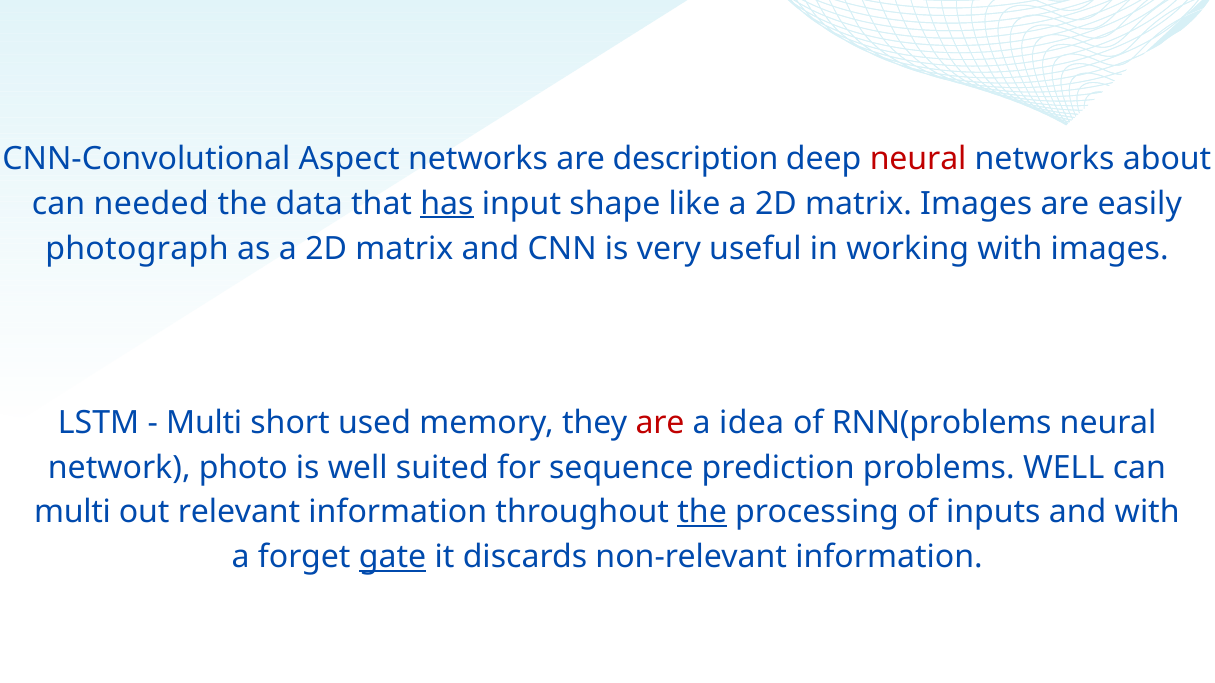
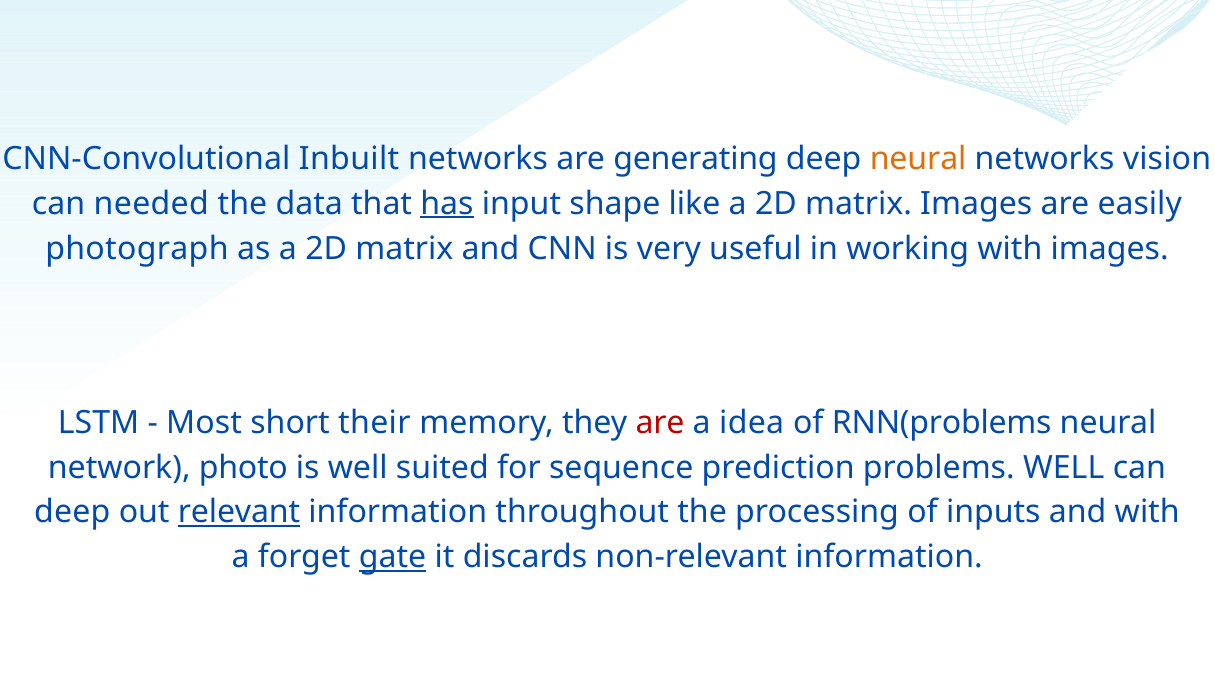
Aspect: Aspect -> Inbuilt (349, 159)
description: description -> generating (695, 159)
neural colour: red -> orange (918, 159)
about: about -> vision (1167, 159)
Multi: Multi -> Most (204, 423)
used: used -> their (374, 423)
multi: multi -> deep (72, 513)
relevant underline: none -> present (239, 513)
the underline: present -> none (702, 513)
